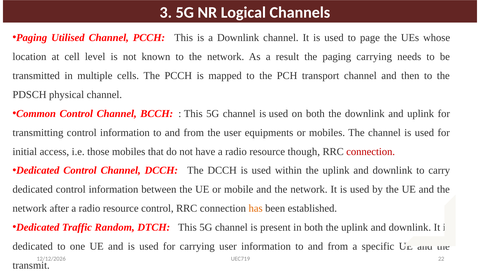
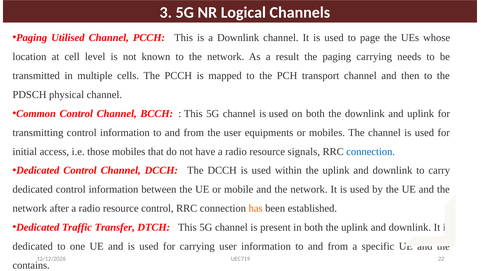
though: though -> signals (304, 151)
connection colour: red -> blue (371, 151)
Random: Random -> Transfer (115, 227)
transmit: transmit -> contains (31, 265)
